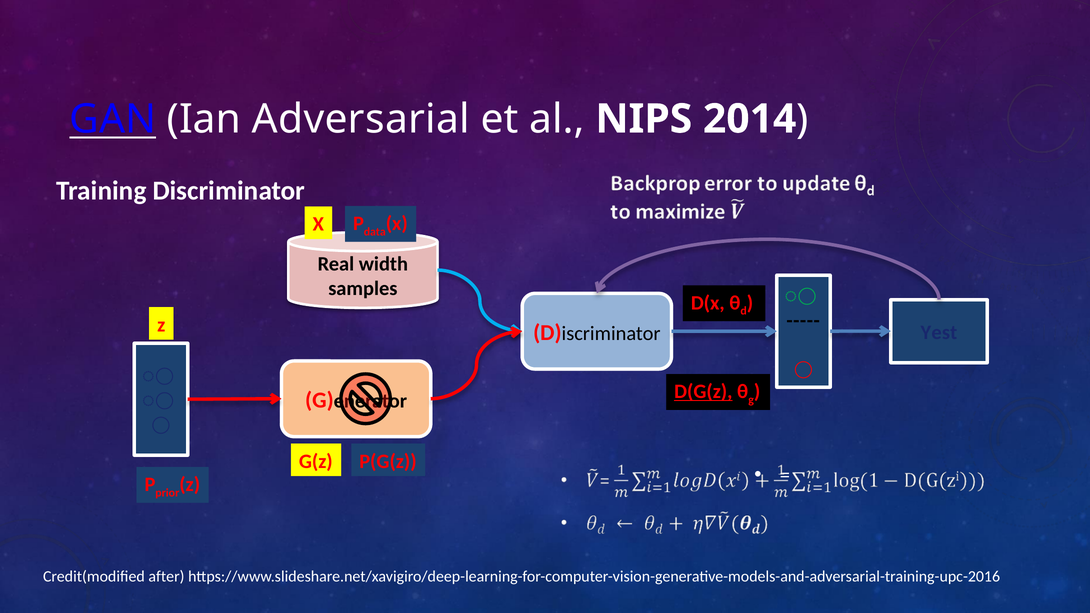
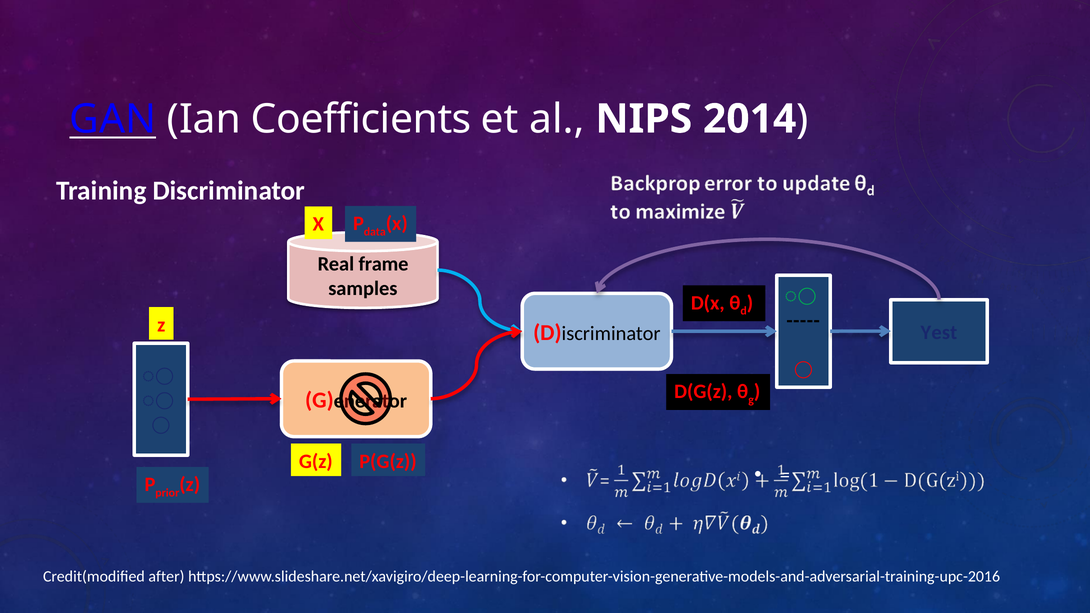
Adversarial: Adversarial -> Coefficients (361, 119)
width: width -> frame (383, 264)
D(G(z underline: present -> none (703, 392)
